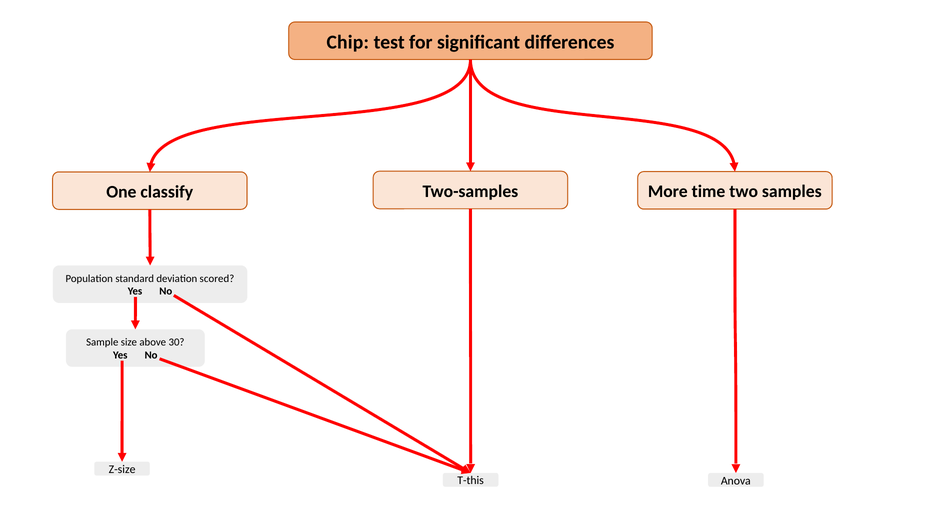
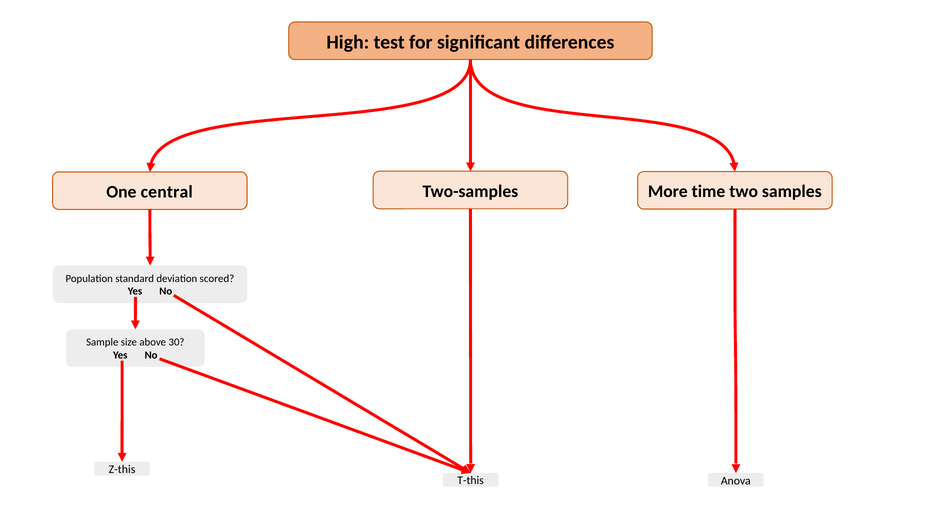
Chip: Chip -> High (348, 42)
classify: classify -> central (167, 192)
Z-size: Z-size -> Z-this (122, 470)
